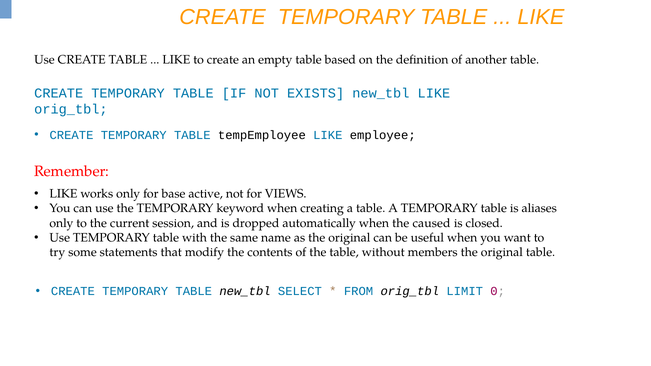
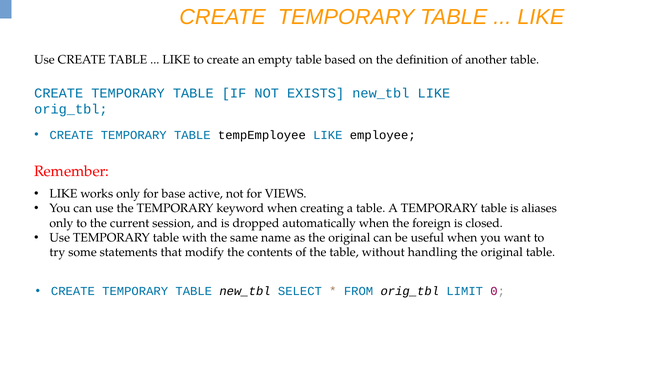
caused: caused -> foreign (432, 223)
members: members -> handling (433, 252)
